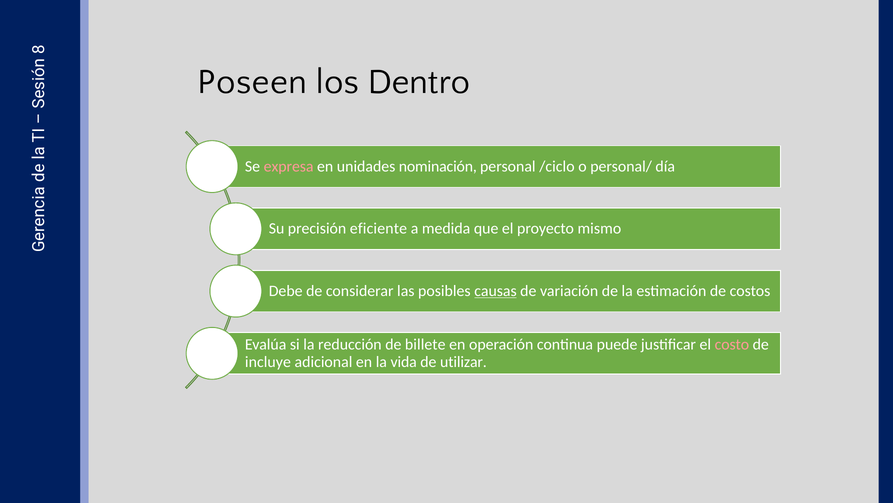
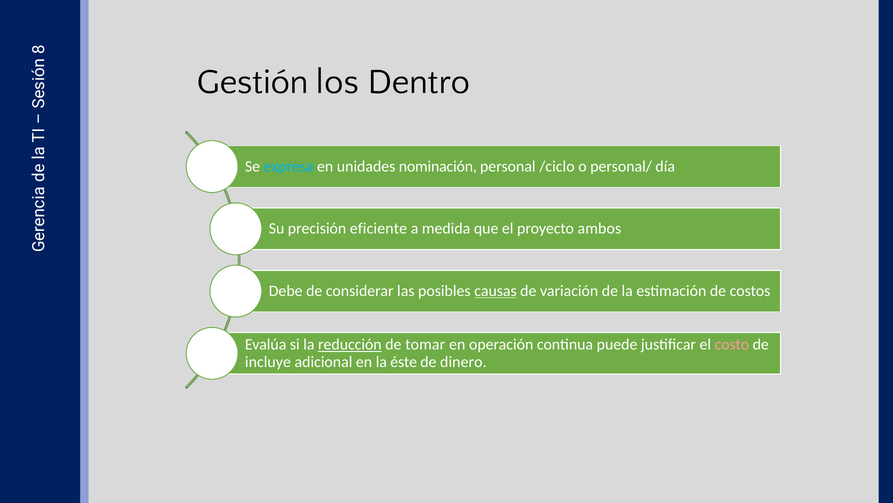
Poseen: Poseen -> Gestión (253, 82)
expresa colour: pink -> light blue (289, 166)
mismo: mismo -> ambos (599, 228)
reducción underline: none -> present (350, 344)
billete: billete -> tomar (425, 344)
vida: vida -> éste (404, 361)
utilizar: utilizar -> dinero (463, 361)
